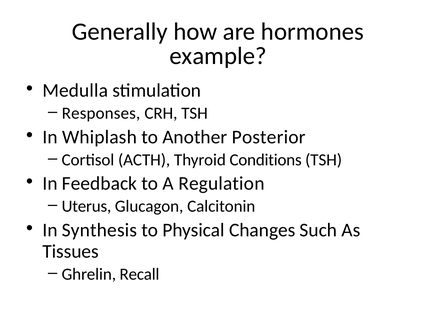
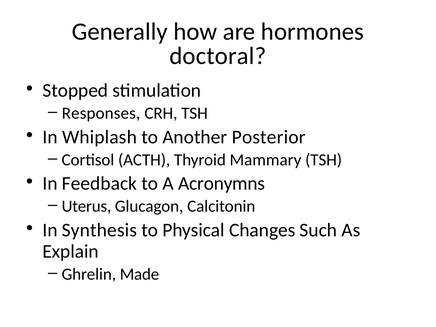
example: example -> doctoral (218, 56)
Medulla: Medulla -> Stopped (75, 91)
Conditions: Conditions -> Mammary (265, 160)
Regulation: Regulation -> Acronymns (222, 184)
Tissues: Tissues -> Explain (71, 251)
Recall: Recall -> Made (139, 274)
